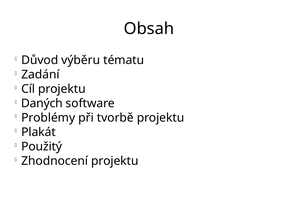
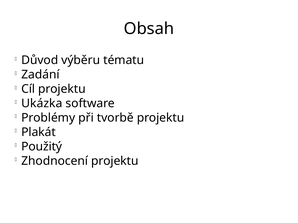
Daných: Daných -> Ukázka (42, 104)
